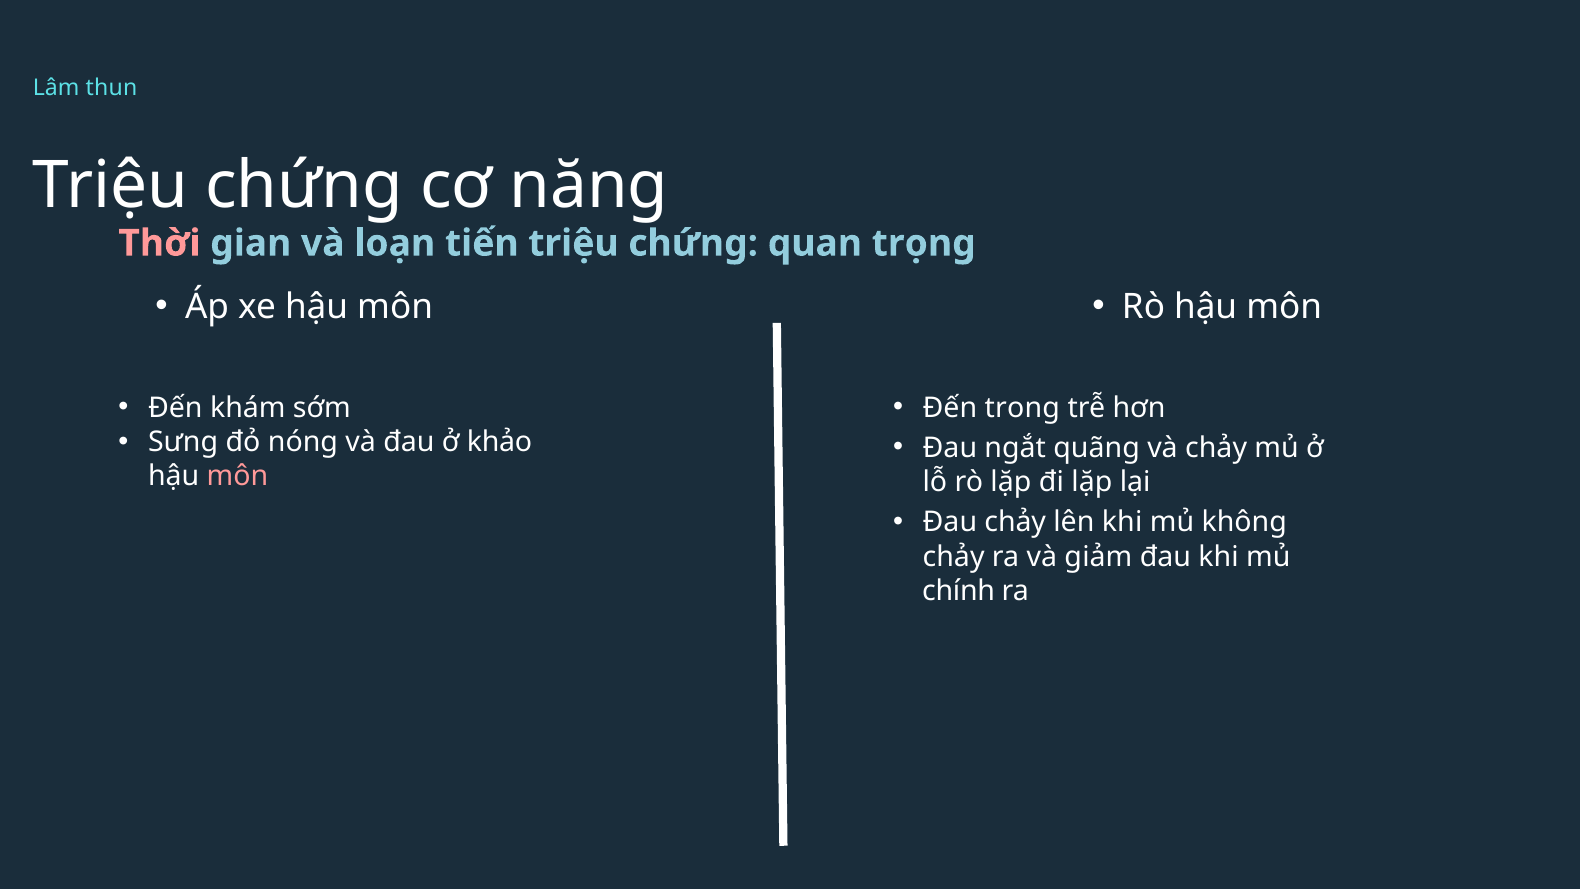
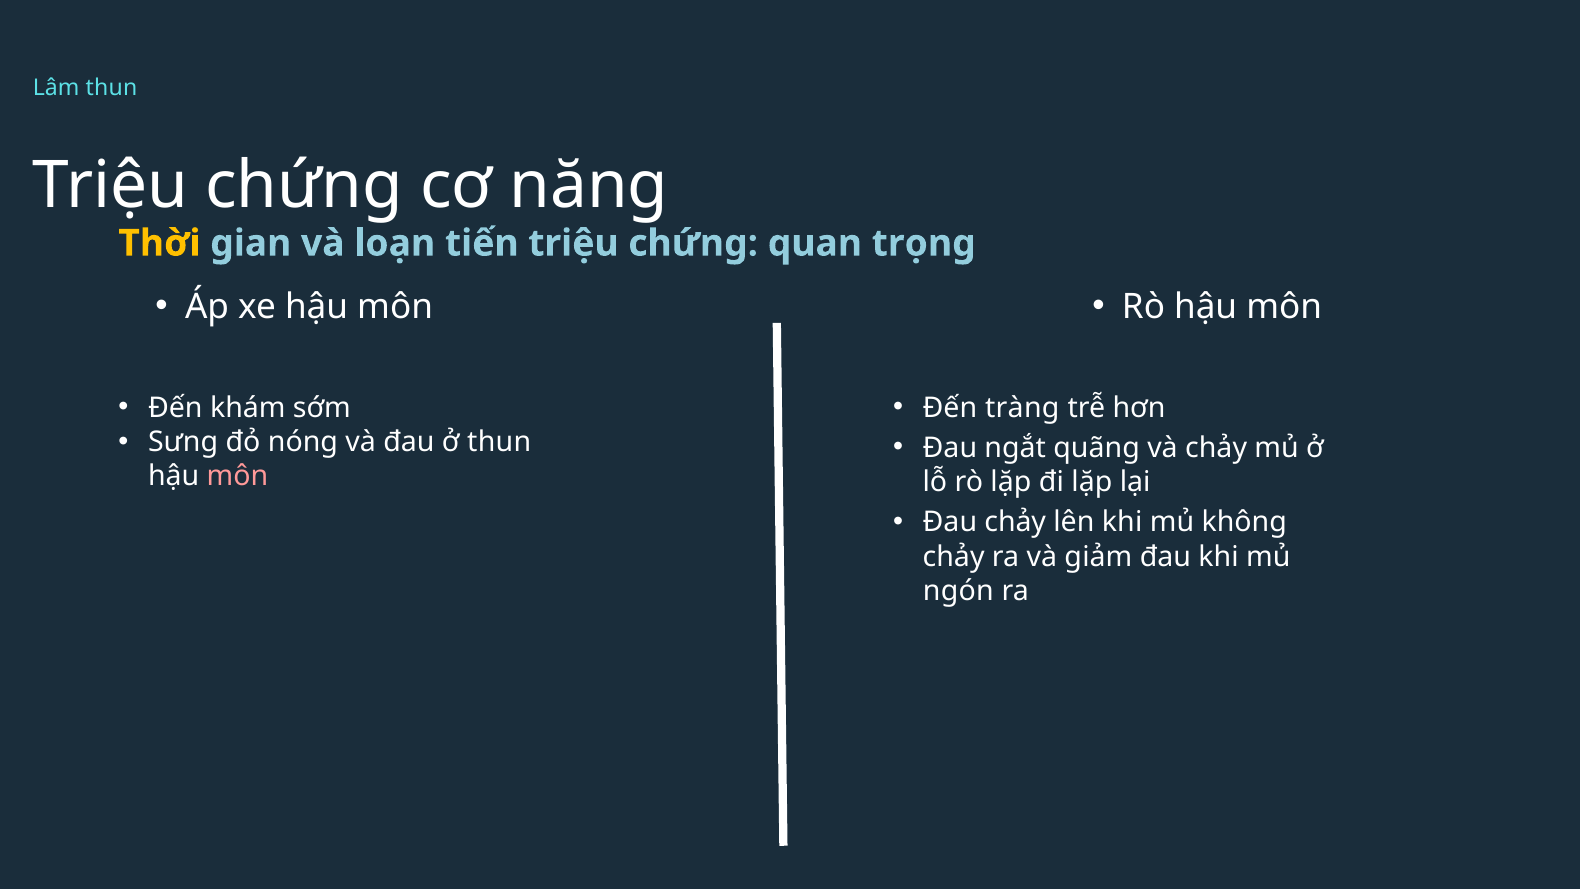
Thời colour: pink -> yellow (159, 243)
trong: trong -> tràng (1022, 408)
ở khảo: khảo -> thun (499, 442)
chính: chính -> ngón (958, 591)
